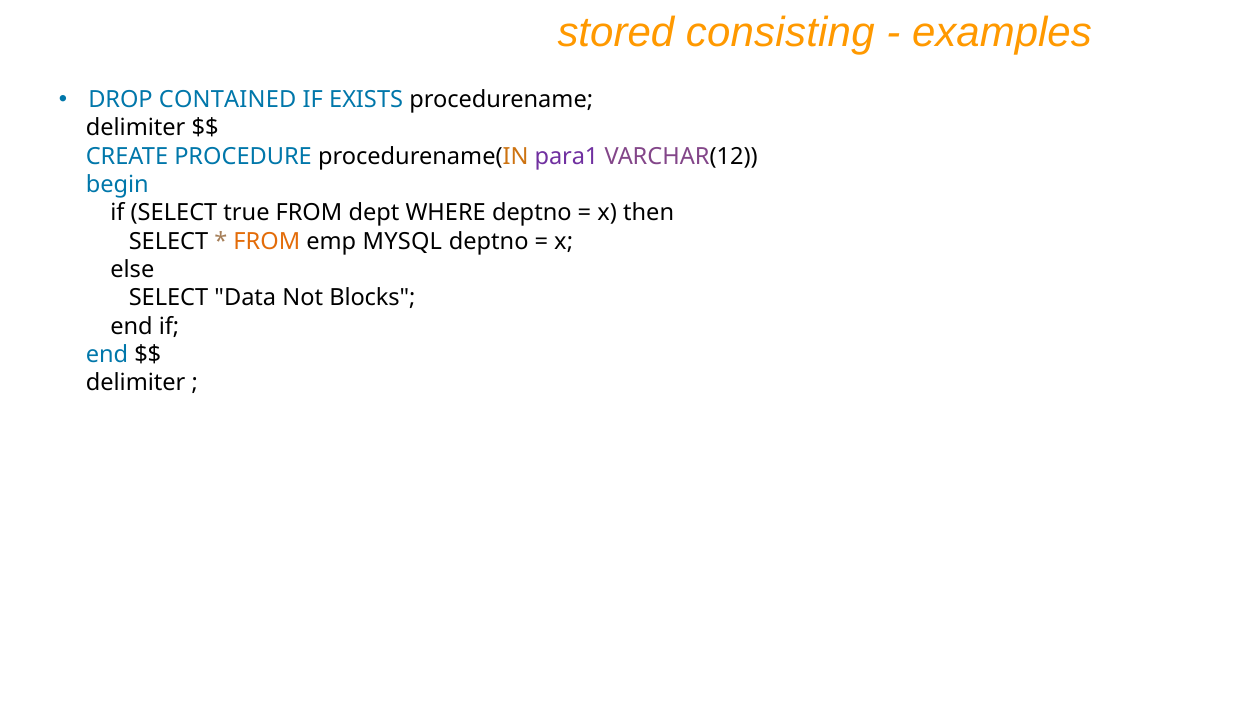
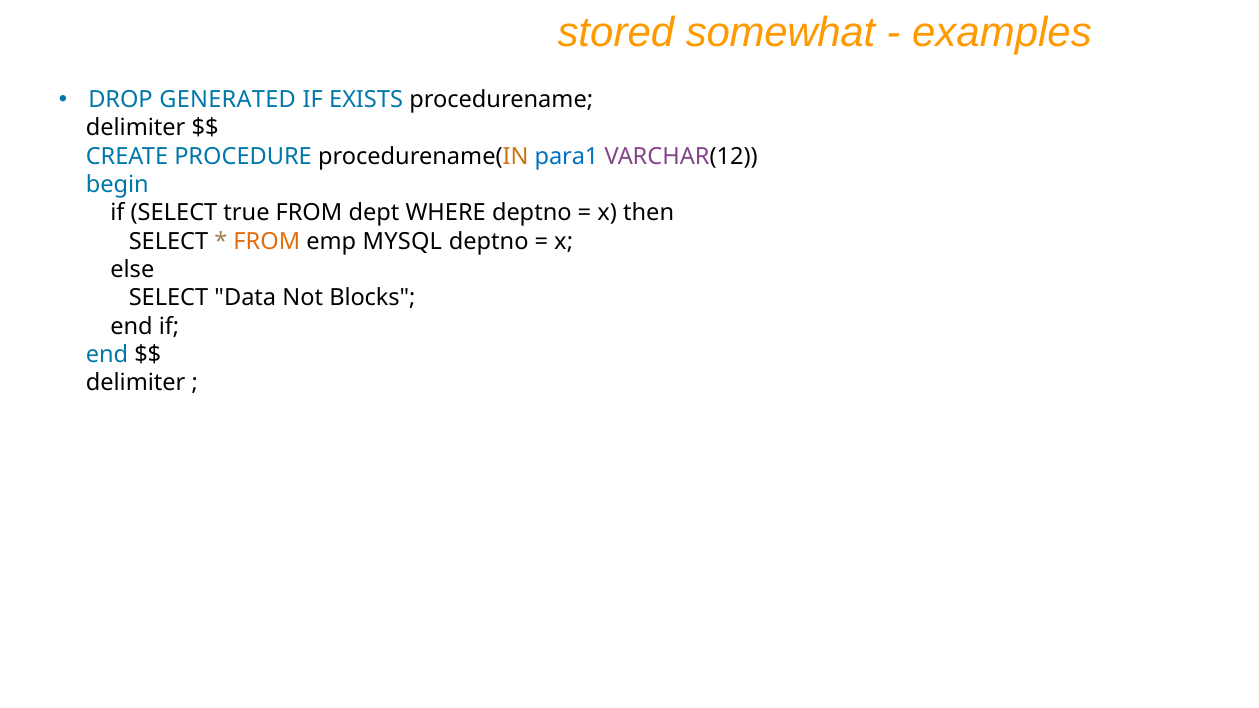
consisting: consisting -> somewhat (781, 33)
CONTAINED: CONTAINED -> GENERATED (228, 100)
para1 colour: purple -> blue (567, 156)
